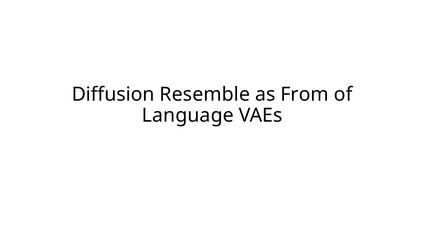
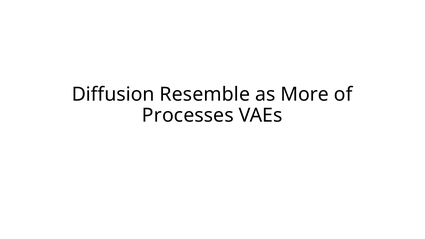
From: From -> More (305, 94)
Language: Language -> Processes (188, 115)
